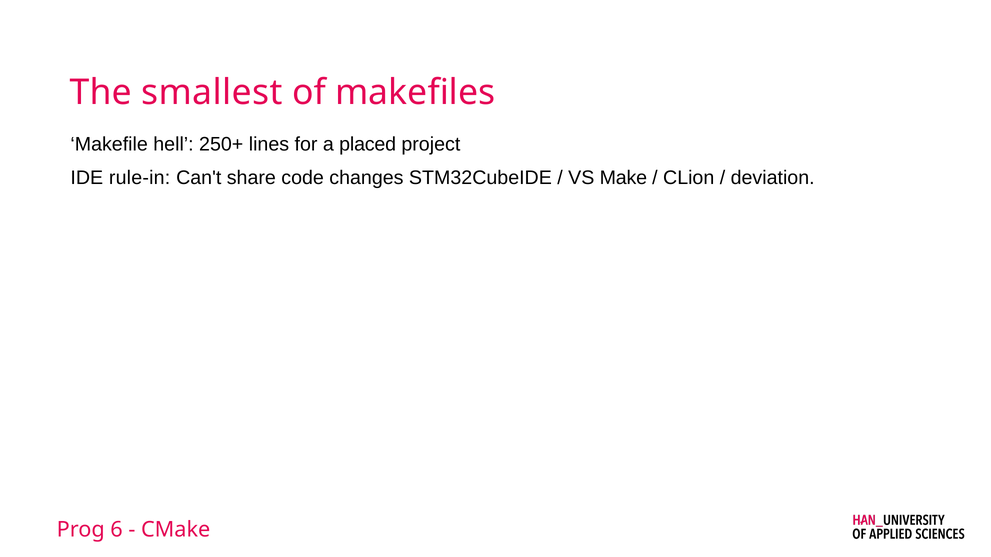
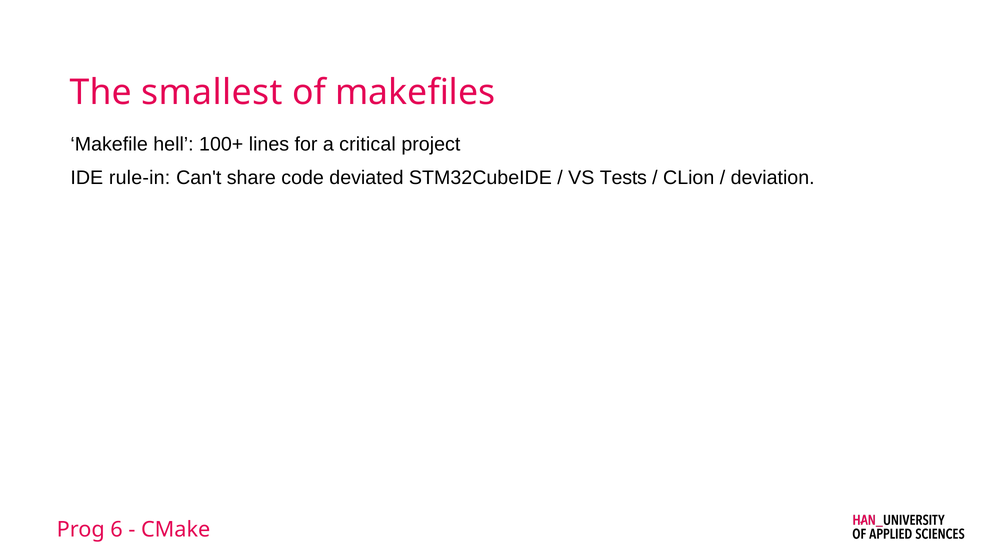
250+: 250+ -> 100+ (221, 144)
placed: placed -> critical (368, 144)
changes: changes -> deviated (366, 178)
Make: Make -> Tests (623, 178)
